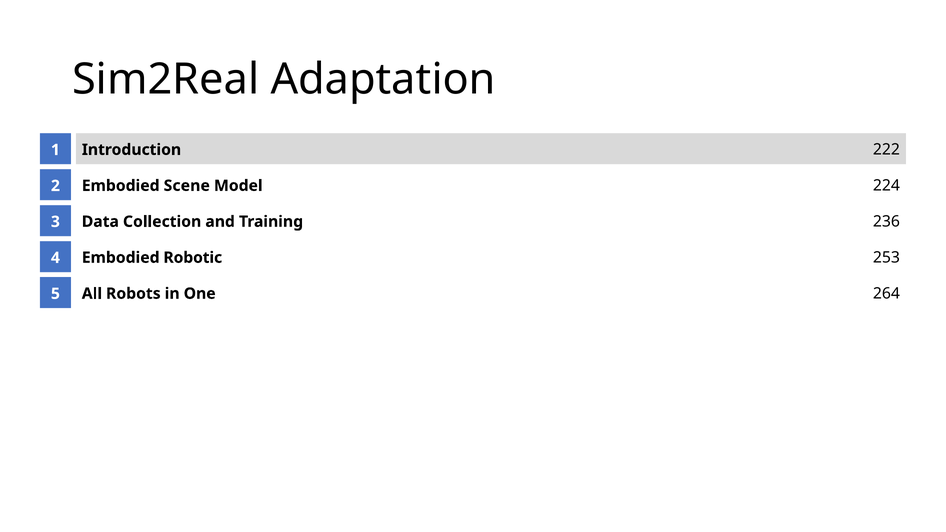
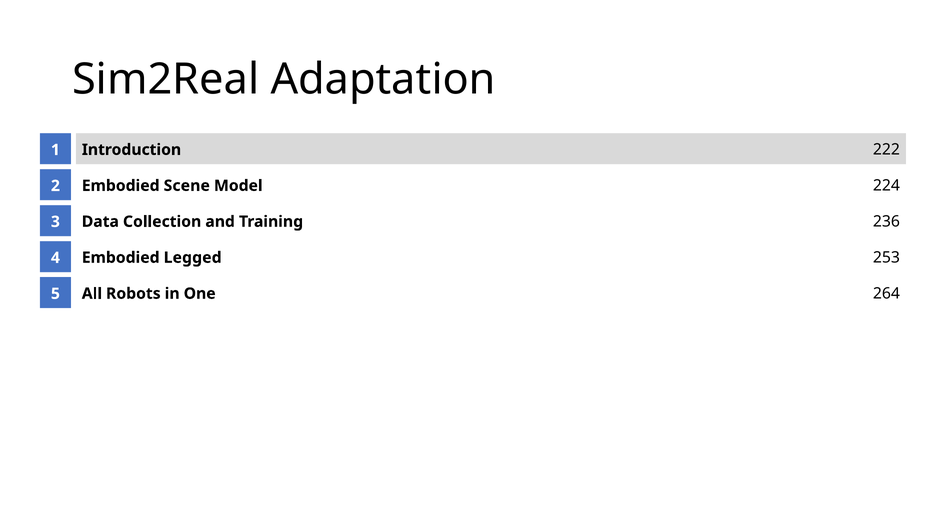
Robotic: Robotic -> Legged (193, 258)
